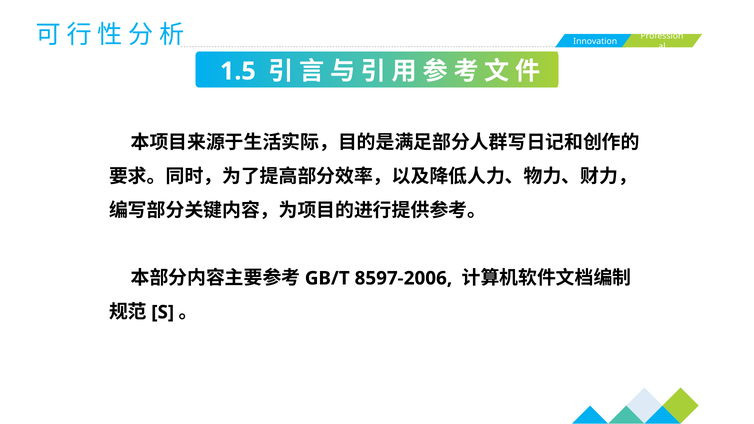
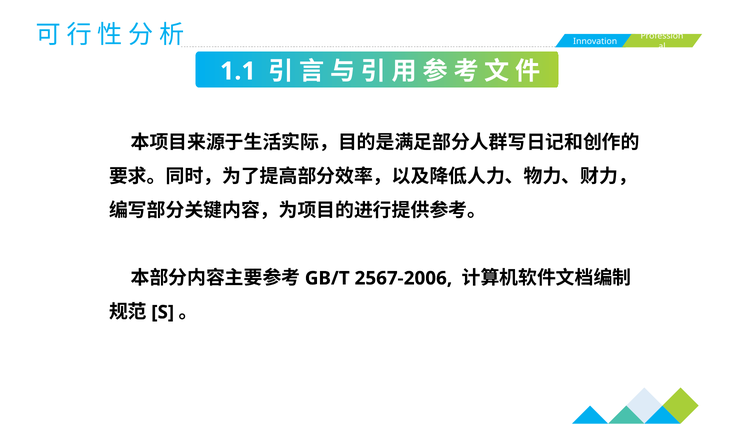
1.5: 1.5 -> 1.1 (238, 71)
8597-2006: 8597-2006 -> 2567-2006 (403, 278)
